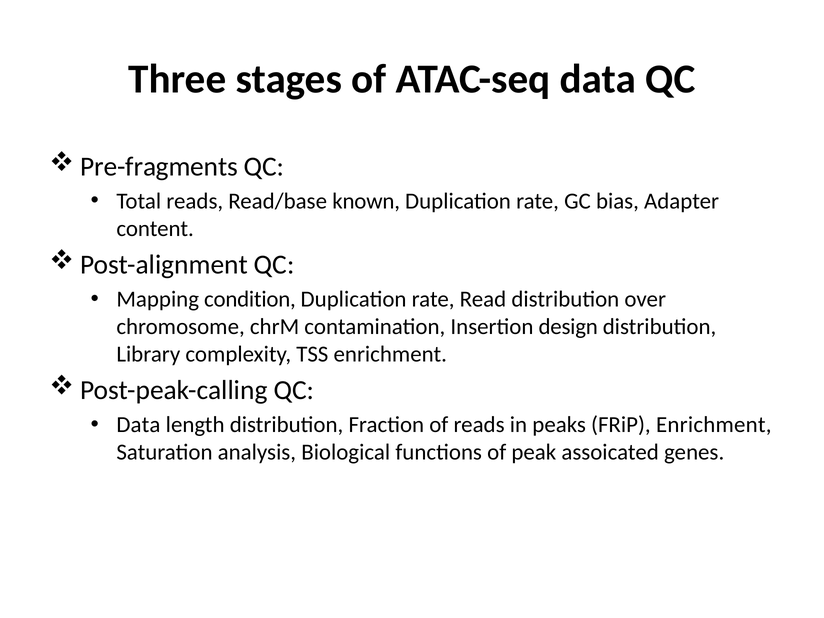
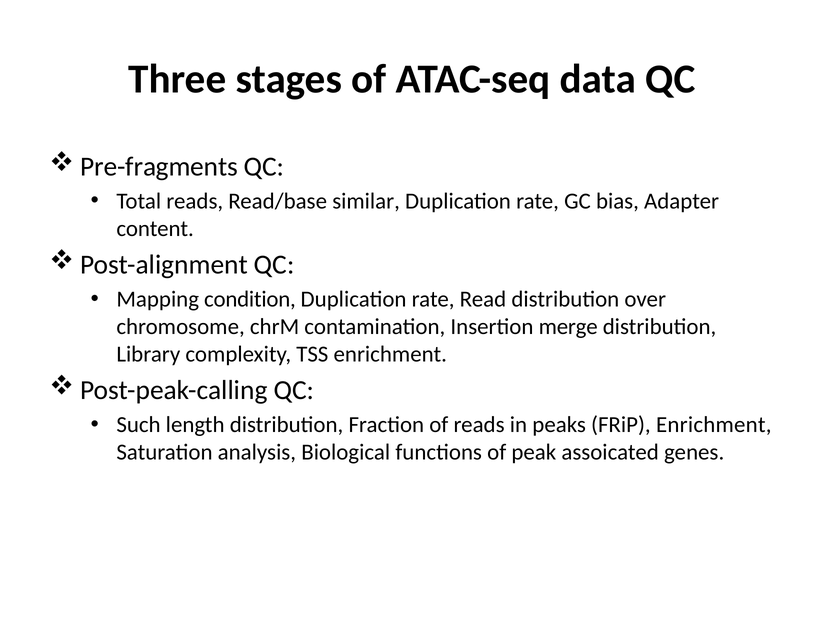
known: known -> similar (366, 201)
design: design -> merge (568, 327)
Data: Data -> Such (138, 425)
